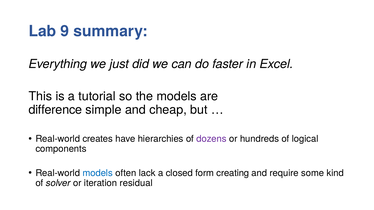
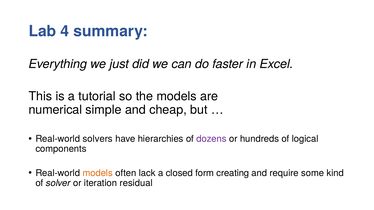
9: 9 -> 4 (65, 31)
difference: difference -> numerical (55, 110)
creates: creates -> solvers (98, 139)
models colour: blue -> orange (98, 173)
